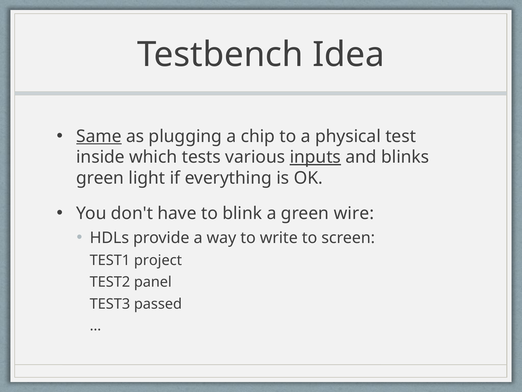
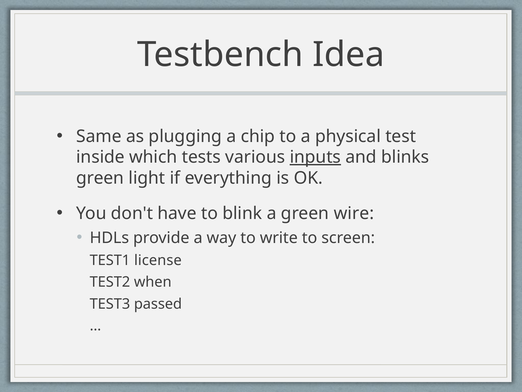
Same underline: present -> none (99, 136)
project: project -> license (158, 260)
panel: panel -> when (153, 282)
